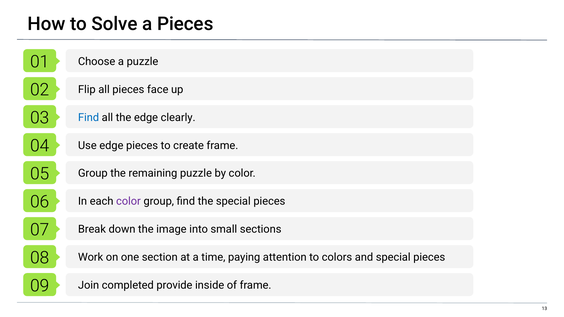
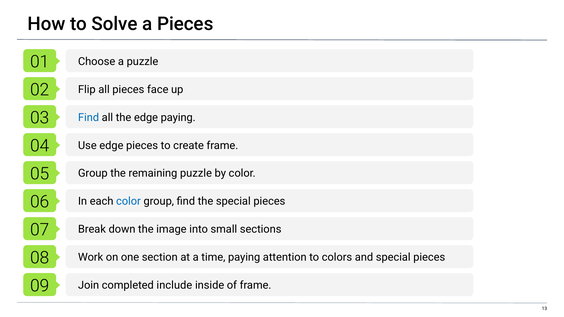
edge clearly: clearly -> paying (178, 117)
color colour: purple -> blue (128, 202)
provide: provide -> include (174, 286)
